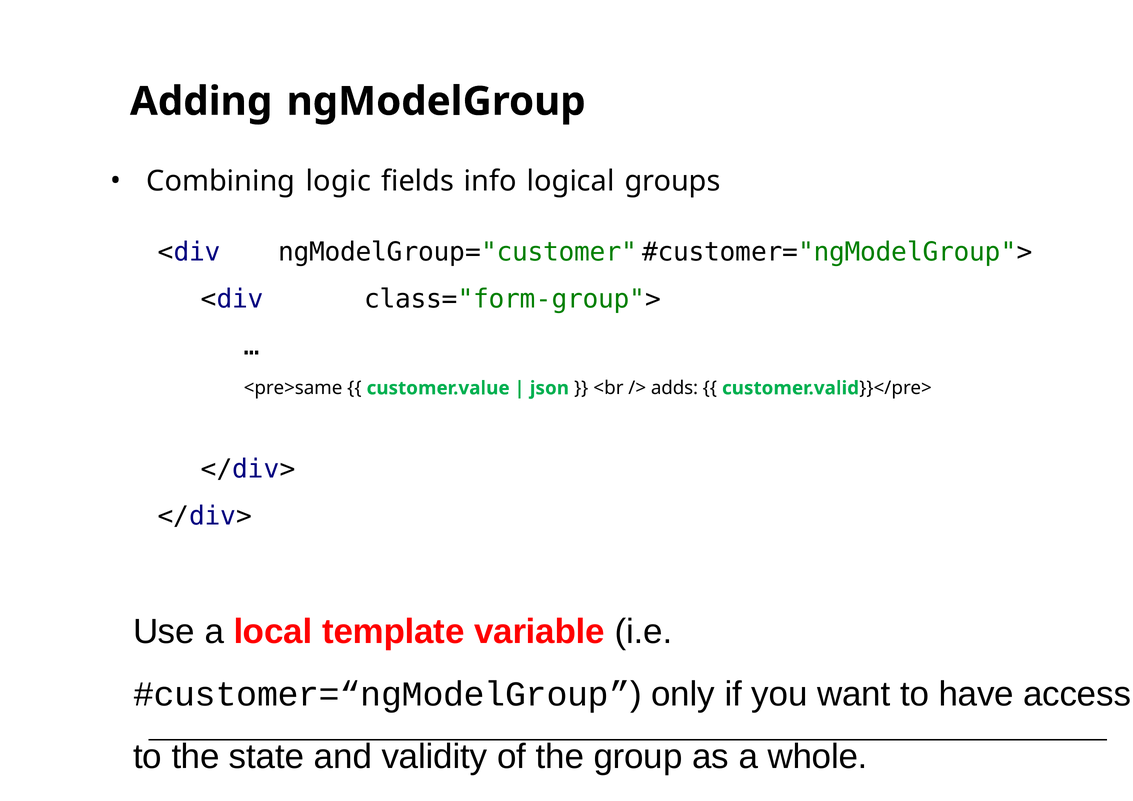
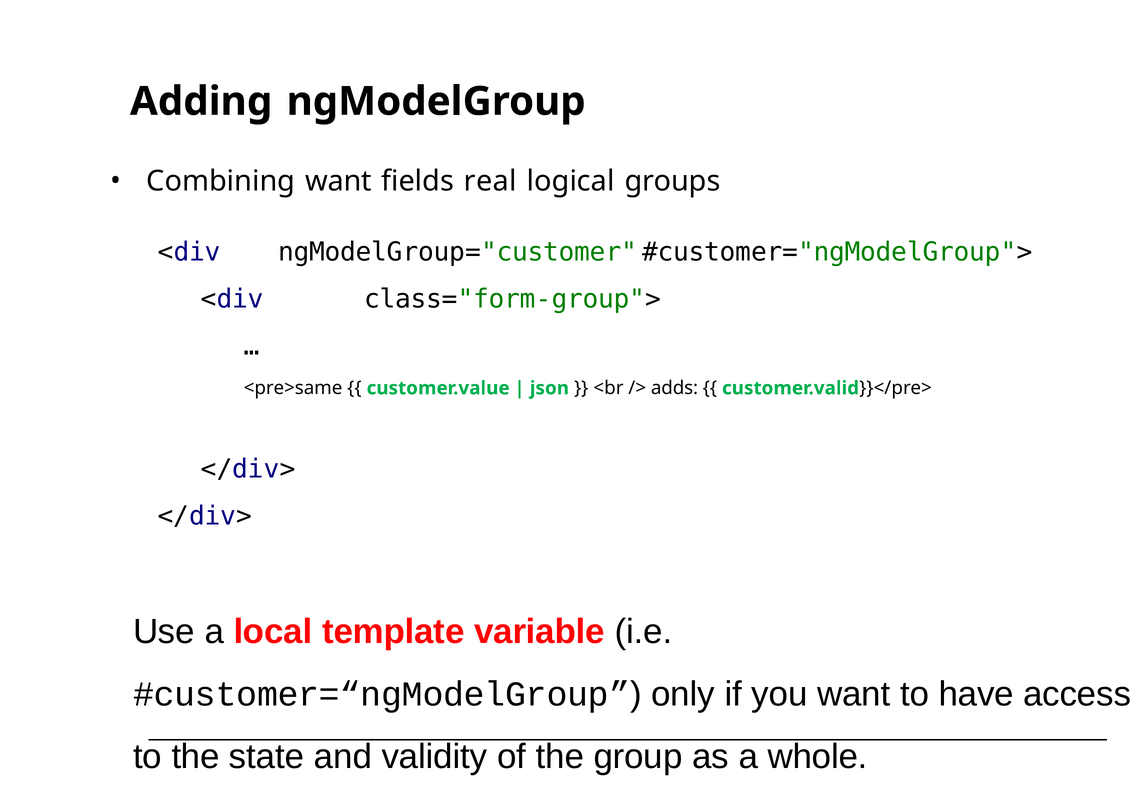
Combining logic: logic -> want (339, 181)
info: info -> real (490, 181)
